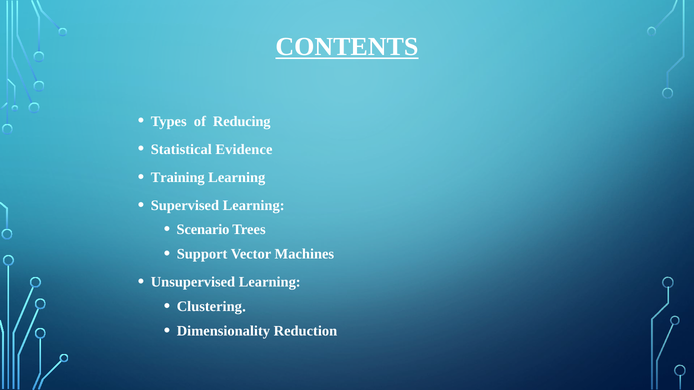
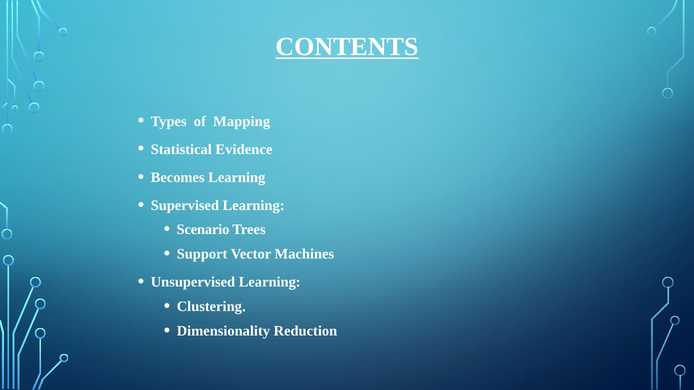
Reducing: Reducing -> Mapping (242, 121)
Training: Training -> Becomes (178, 177)
